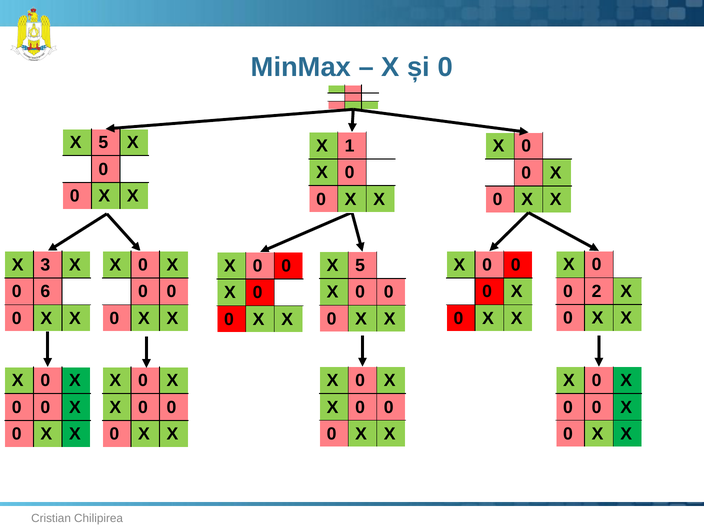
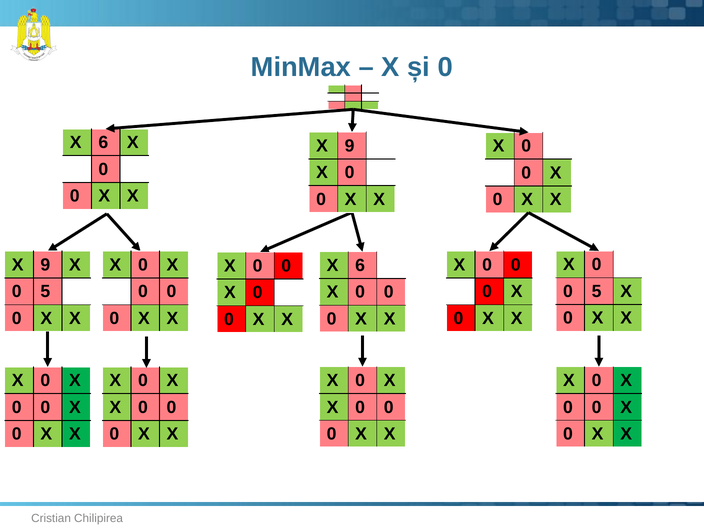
5: 5 -> 6 (103, 143)
1: 1 -> 9 (350, 146)
3: 3 -> 9 (45, 265)
5: 5 -> 6 (360, 265)
2: 2 -> 5 (597, 291)
6: 6 -> 5 (45, 292)
